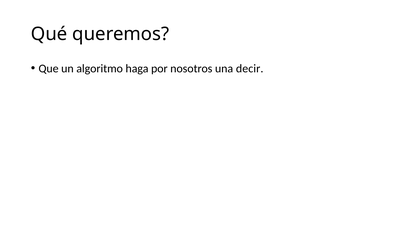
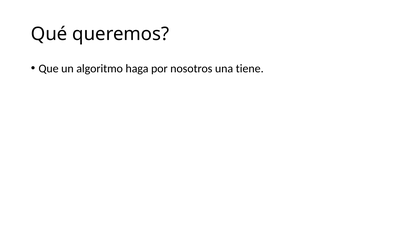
decir: decir -> tiene (250, 69)
